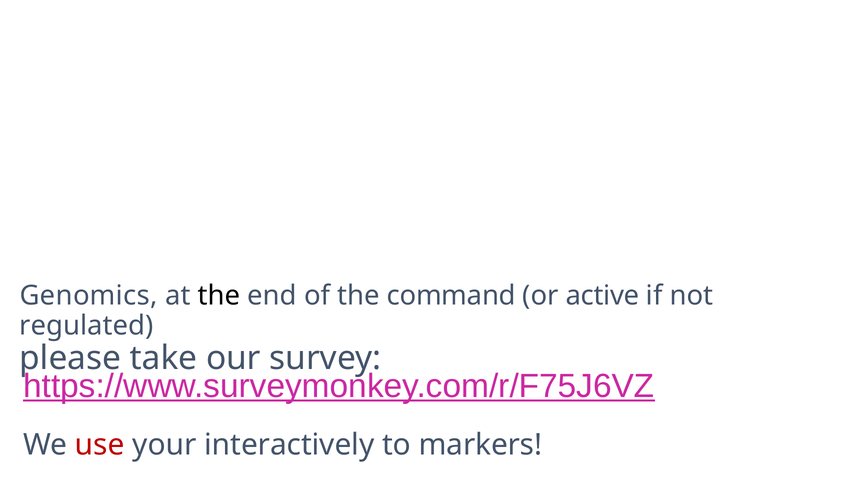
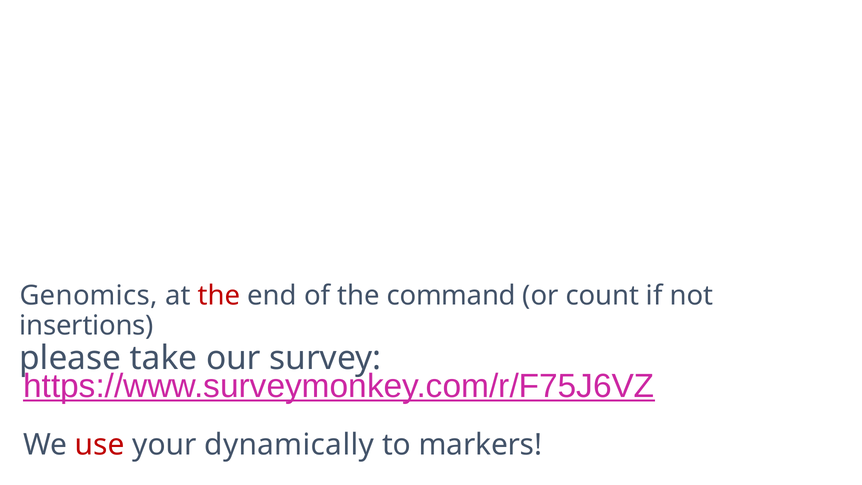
the colour: black -> red (219, 296)
active: active -> count (602, 296)
regulated: regulated -> insertions (87, 325)
interactively: interactively -> dynamically (289, 445)
